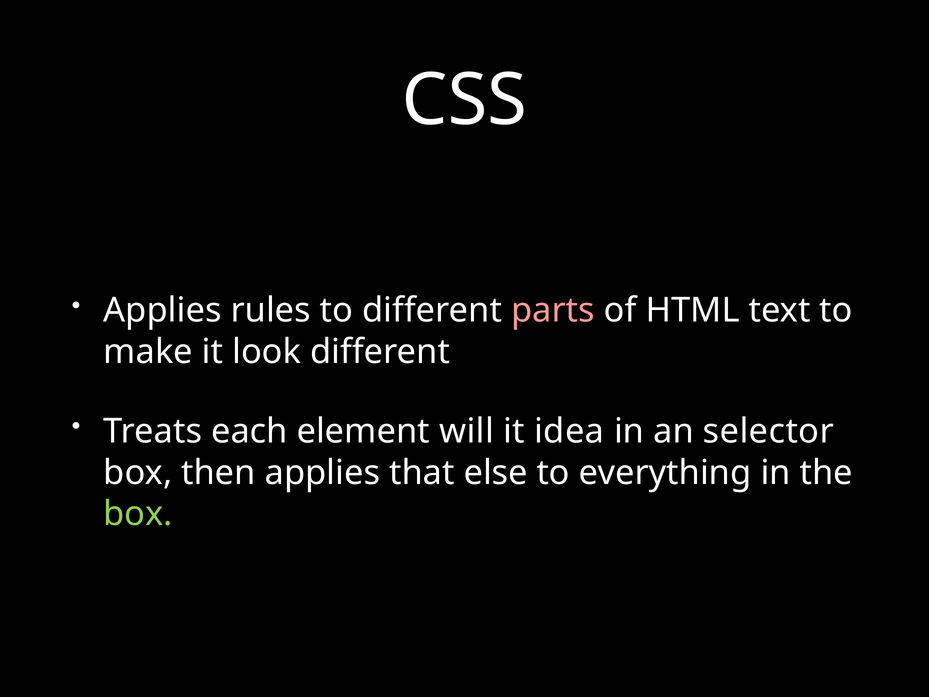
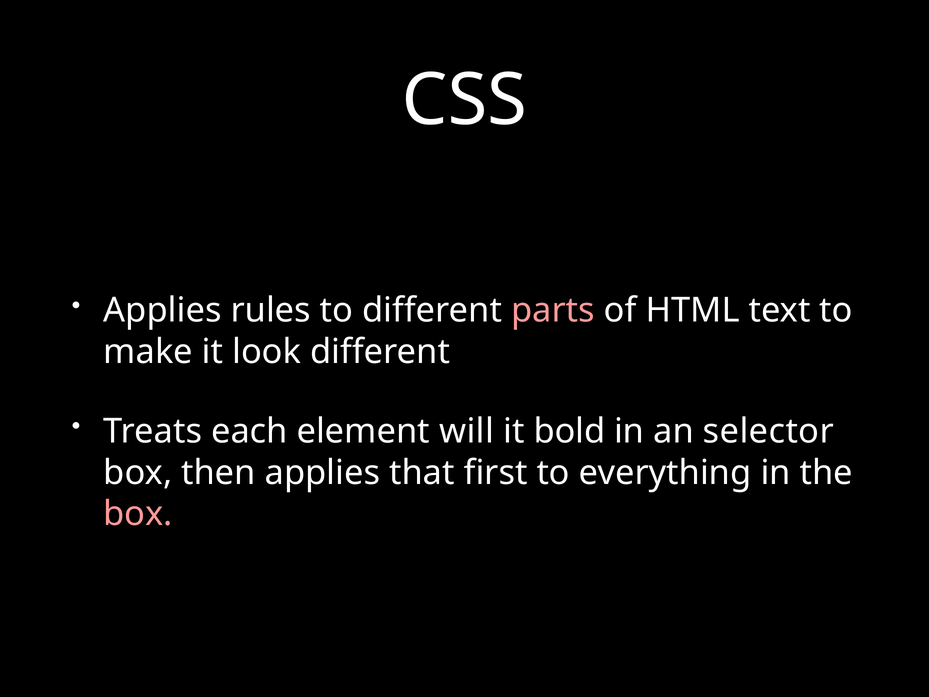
idea: idea -> bold (570, 431)
else: else -> first (496, 473)
box colour: light green -> pink (138, 514)
